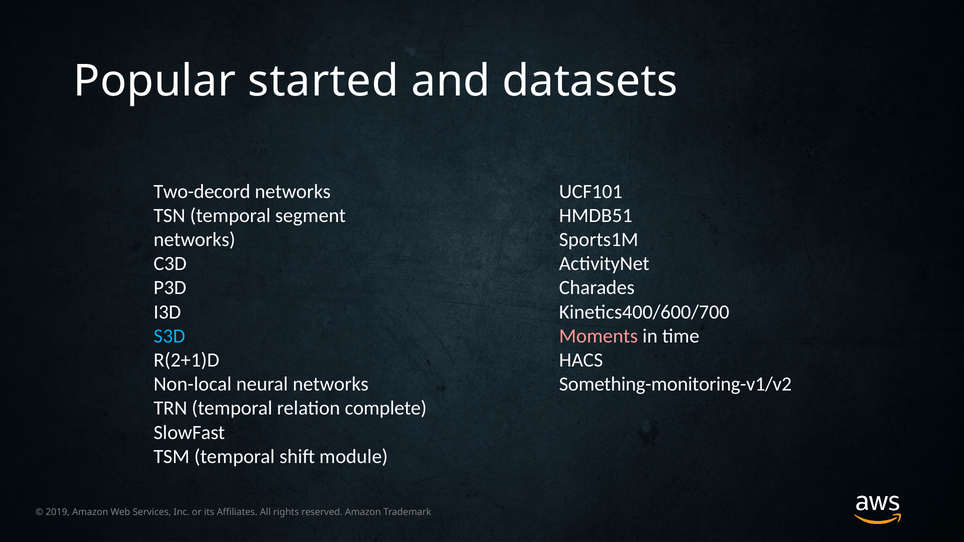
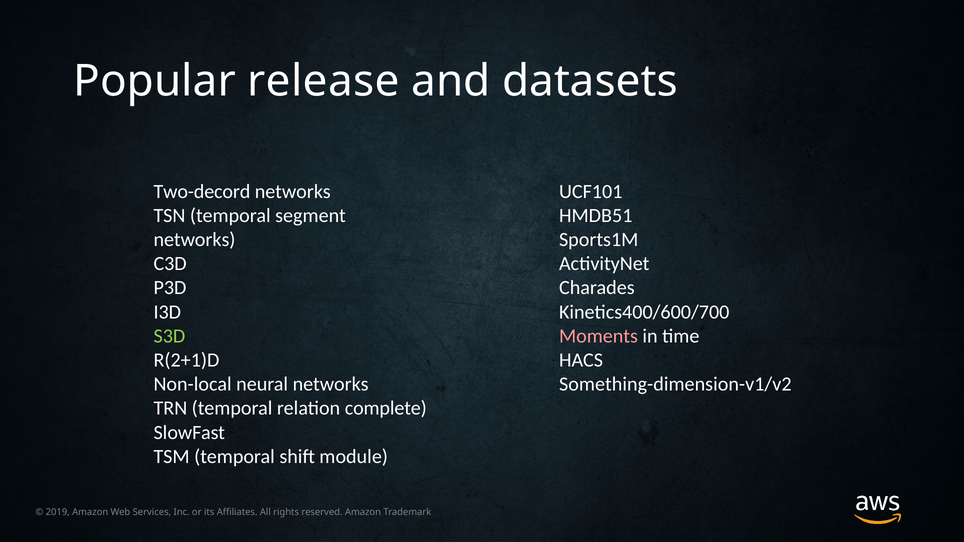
started: started -> release (323, 81)
S3D colour: light blue -> light green (169, 336)
Something-monitoring-v1/v2: Something-monitoring-v1/v2 -> Something-dimension-v1/v2 (675, 384)
